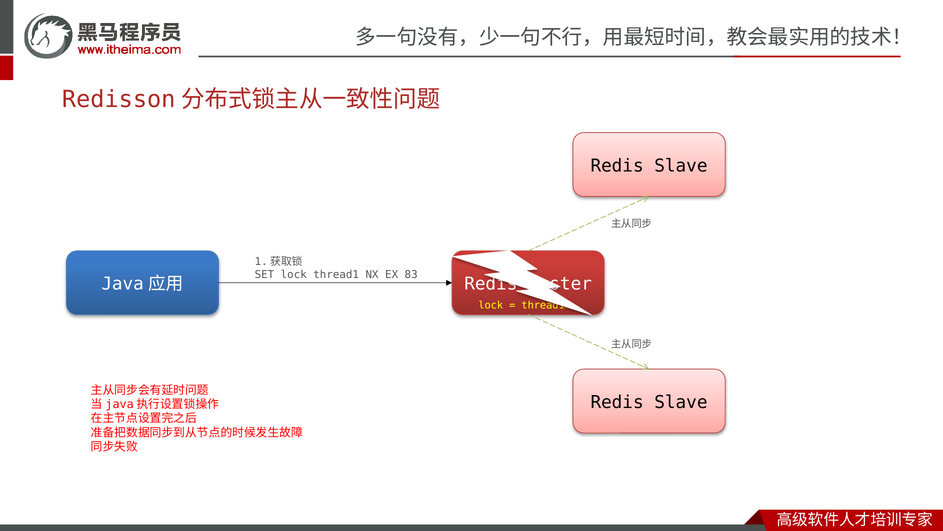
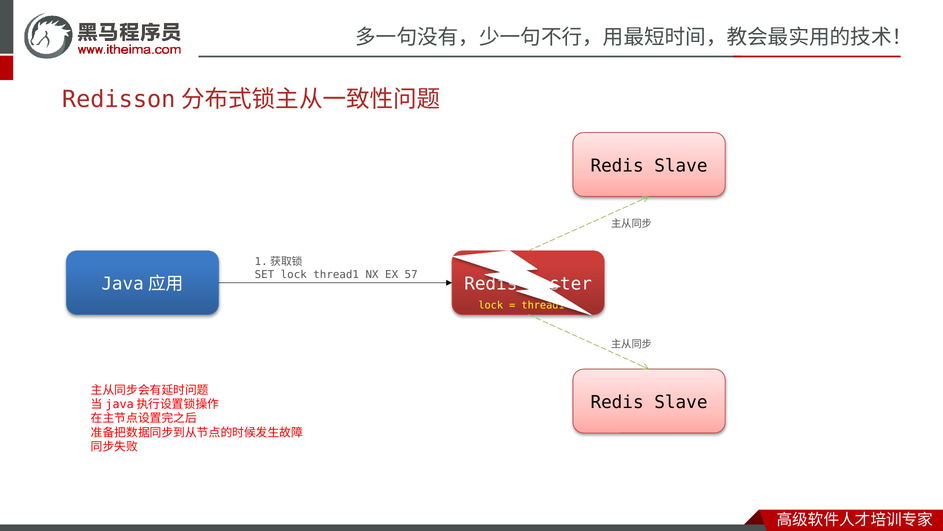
83: 83 -> 57 (411, 274)
